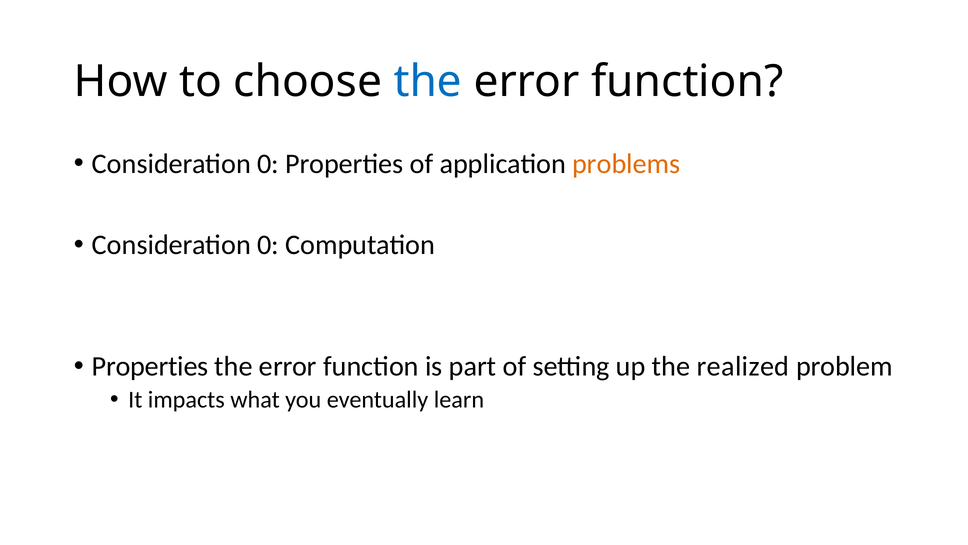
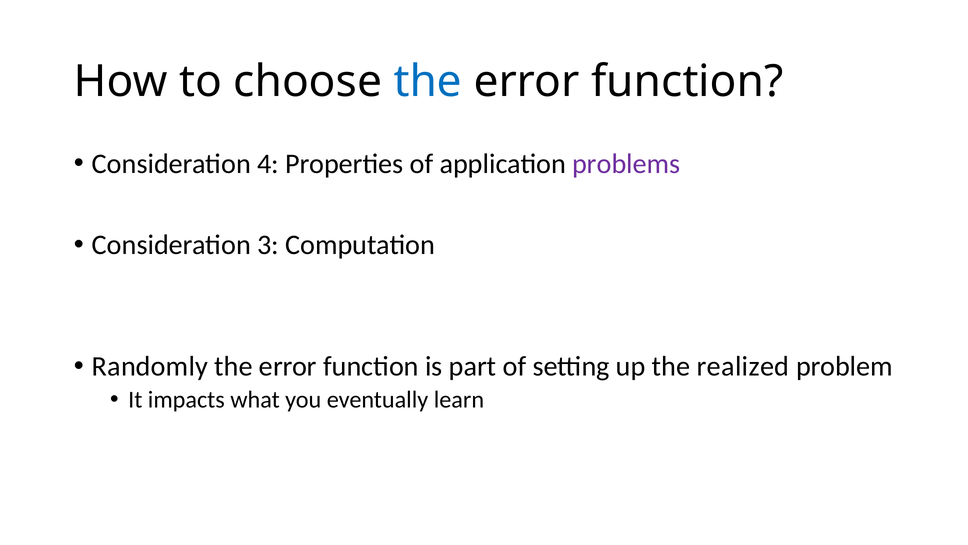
0: 0 -> 4 (268, 164)
problems colour: orange -> purple (626, 164)
0: 0 -> 3 (268, 245)
Properties: Properties -> Randomly (150, 366)
